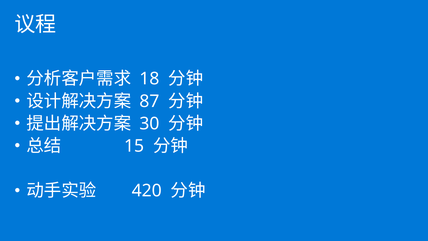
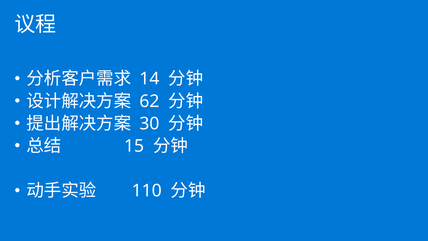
18: 18 -> 14 (149, 79)
87: 87 -> 62 (149, 101)
420: 420 -> 110 (147, 191)
